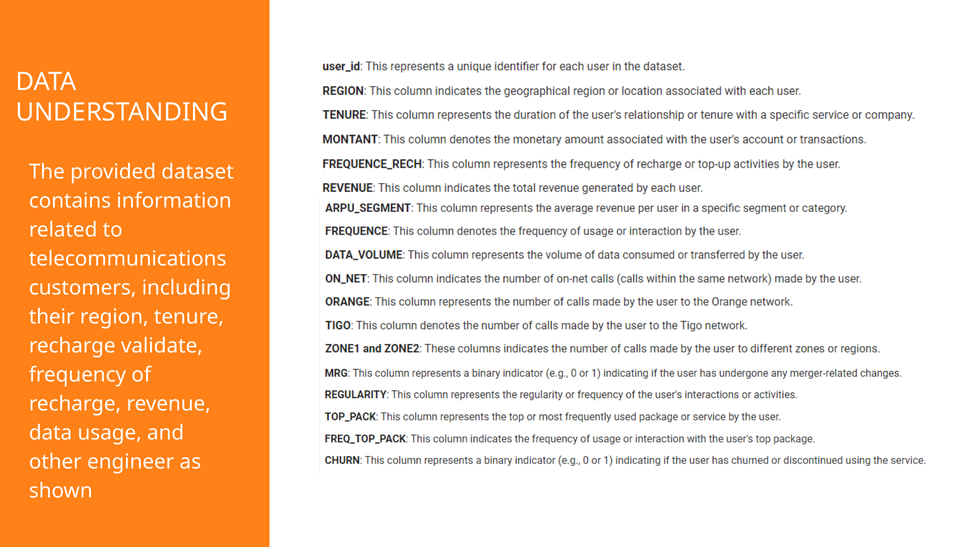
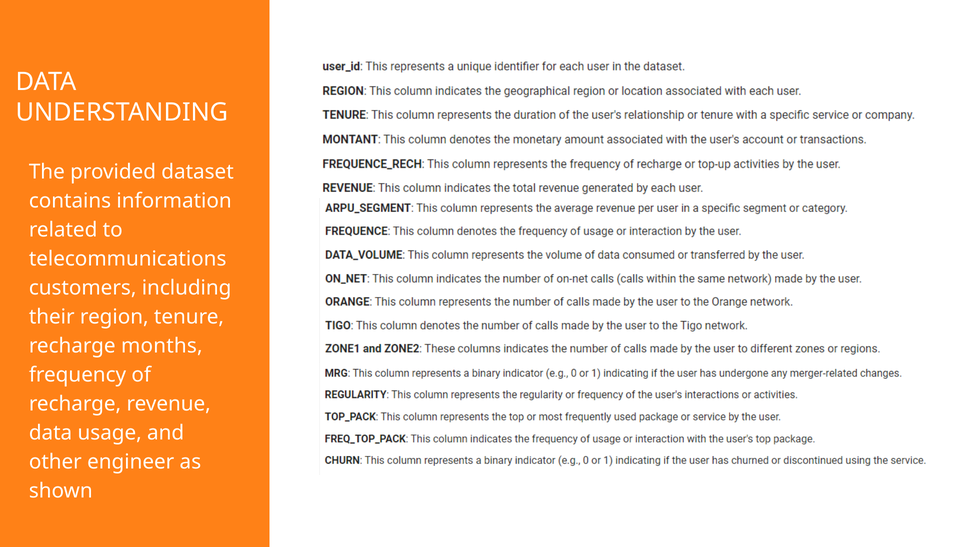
validate: validate -> months (162, 346)
